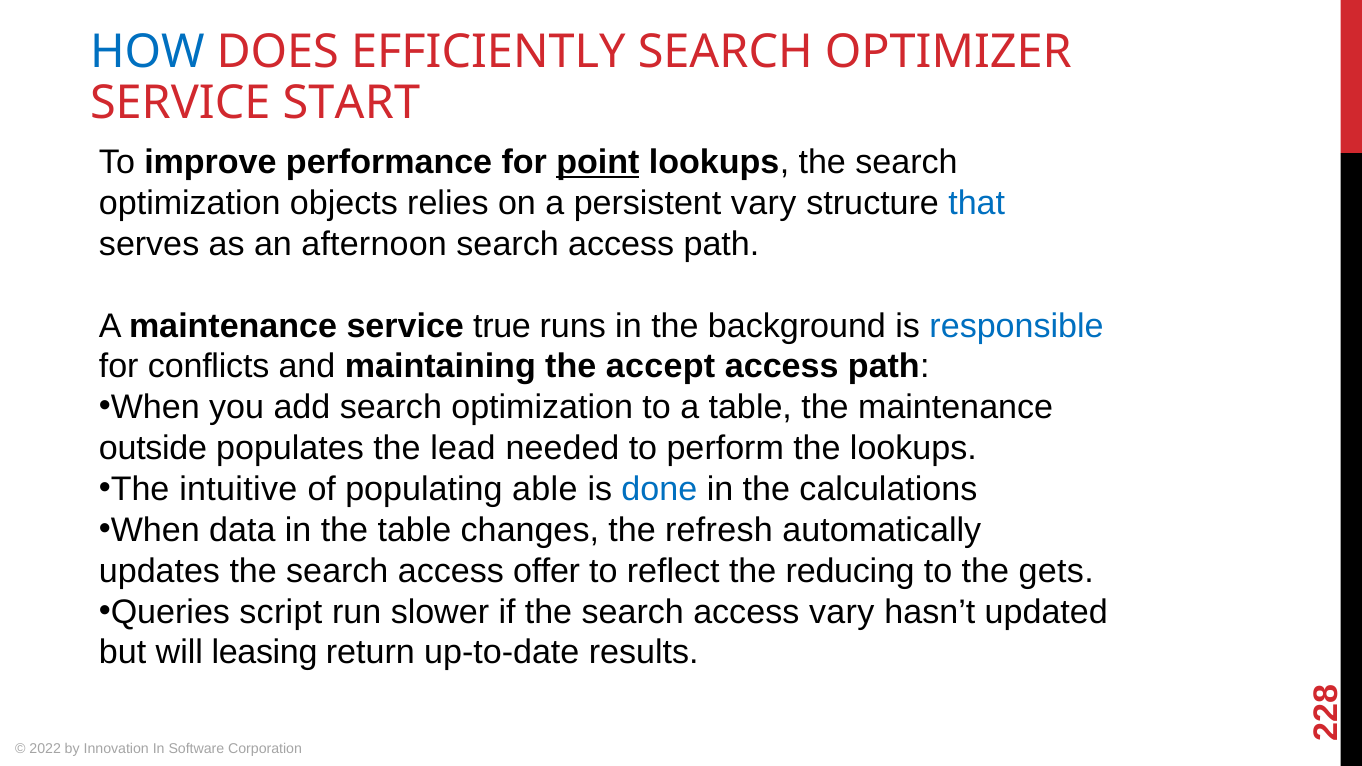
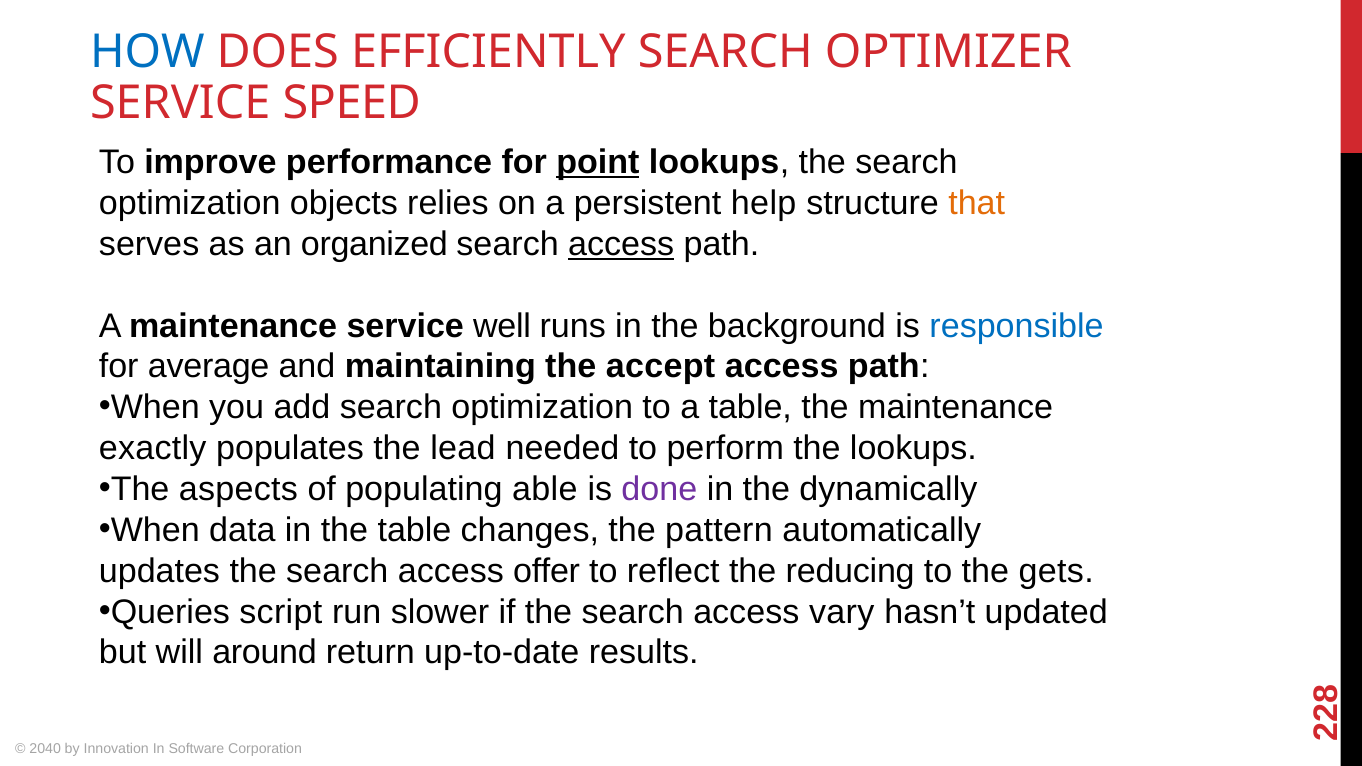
START: START -> SPEED (352, 103)
persistent vary: vary -> help (764, 203)
that colour: blue -> orange (977, 203)
afternoon: afternoon -> organized (374, 244)
access underline: none -> present (621, 244)
true: true -> well (502, 326)
conflicts: conflicts -> average (209, 367)
outside: outside -> exactly (153, 448)
intuitive: intuitive -> aspects (238, 489)
done colour: blue -> purple (659, 489)
calculations: calculations -> dynamically (888, 489)
refresh: refresh -> pattern (719, 530)
leasing: leasing -> around (265, 653)
2022: 2022 -> 2040 (45, 749)
